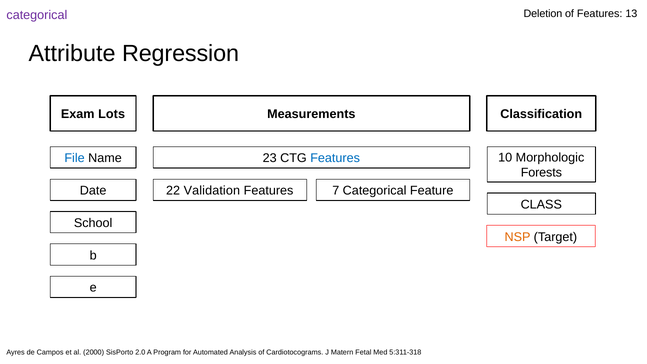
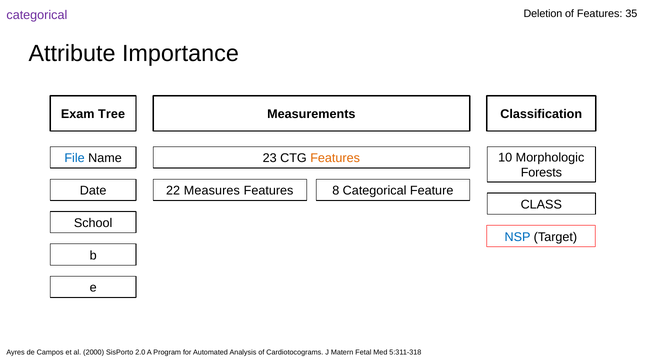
13: 13 -> 35 (631, 14)
Regression: Regression -> Importance (180, 54)
Lots: Lots -> Tree (112, 114)
Features colour: blue -> orange (335, 158)
Validation: Validation -> Measures (212, 191)
7: 7 -> 8 (336, 191)
NSP colour: orange -> blue (518, 237)
